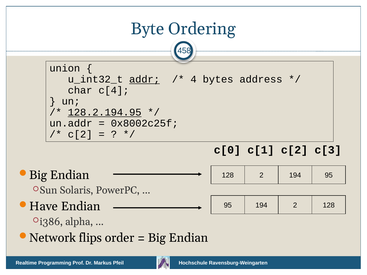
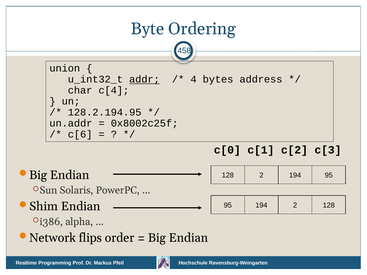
128.2.194.95 underline: present -> none (105, 112)
c[2: c[2 -> c[6 (80, 134)
Have: Have -> Shim (44, 207)
